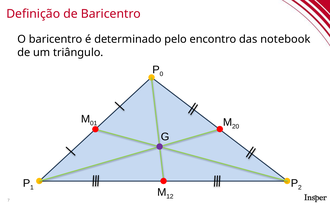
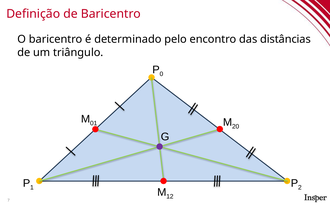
notebook: notebook -> distâncias (286, 39)
